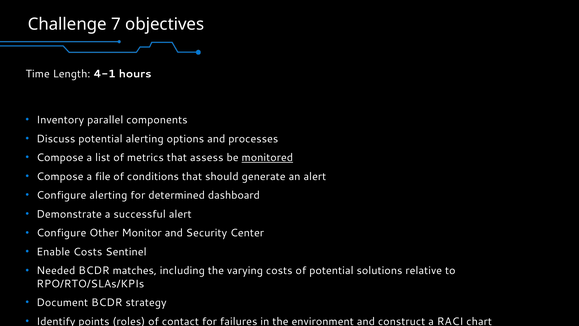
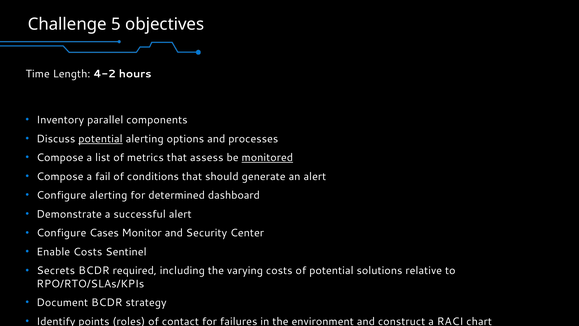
7: 7 -> 5 (116, 24)
4-1: 4-1 -> 4-2 (105, 74)
potential underline: none -> present (100, 139)
file: file -> fail (103, 176)
Other: Other -> Cases (104, 233)
Needed: Needed -> Secrets (56, 270)
matches: matches -> required (135, 270)
